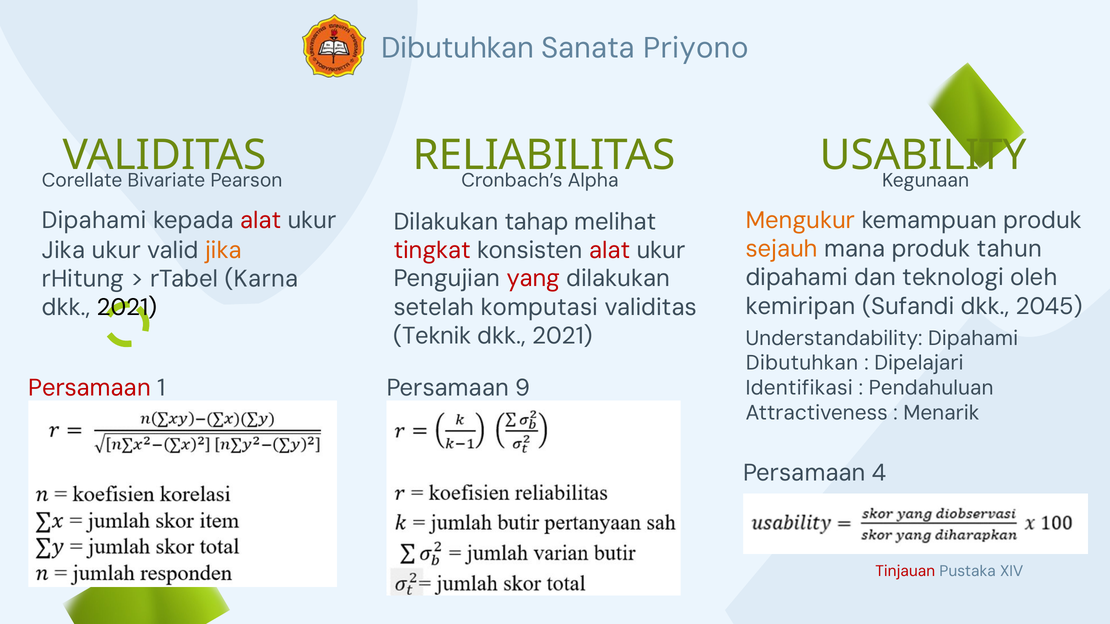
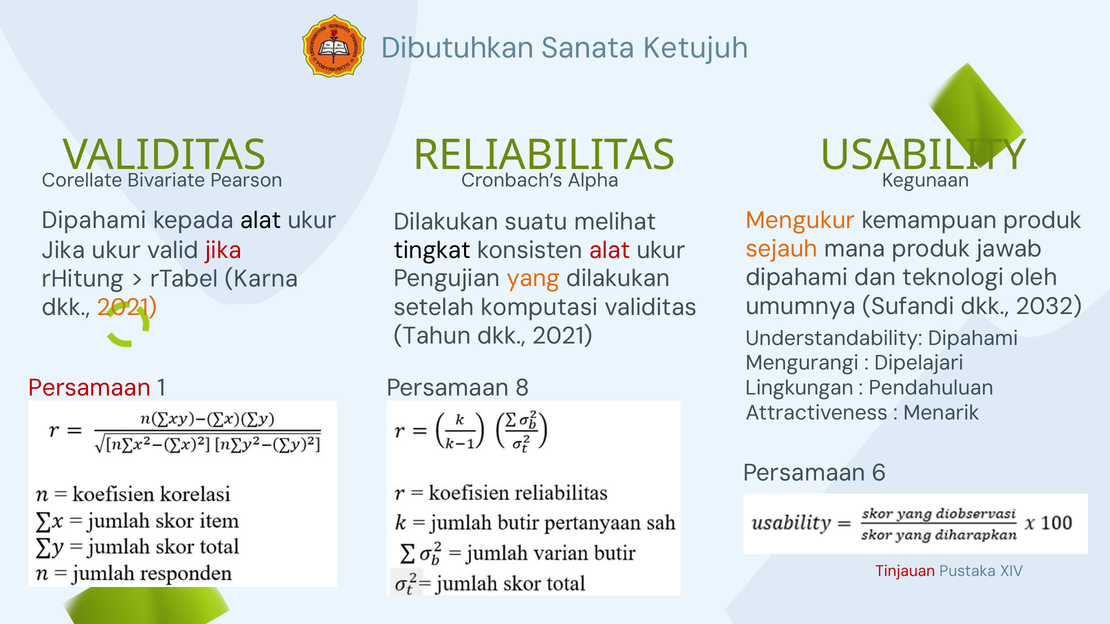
Priyono: Priyono -> Ketujuh (696, 48)
alat colour: red -> black (261, 220)
tahap: tahap -> suatu (536, 222)
tahun: tahun -> jawab (1009, 249)
jika colour: orange -> red (224, 250)
tingkat colour: red -> black (432, 251)
yang colour: red -> orange (533, 279)
kemiripan: kemiripan -> umumnya (801, 306)
2045: 2045 -> 2032 (1049, 306)
2021 colour: black -> orange (127, 308)
Teknik: Teknik -> Tahun (432, 336)
Dibutuhkan: Dibutuhkan -> Mengurangi (802, 363)
9: 9 -> 8 (523, 388)
Identifikasi: Identifikasi -> Lingkungan (799, 388)
4: 4 -> 6 (879, 473)
